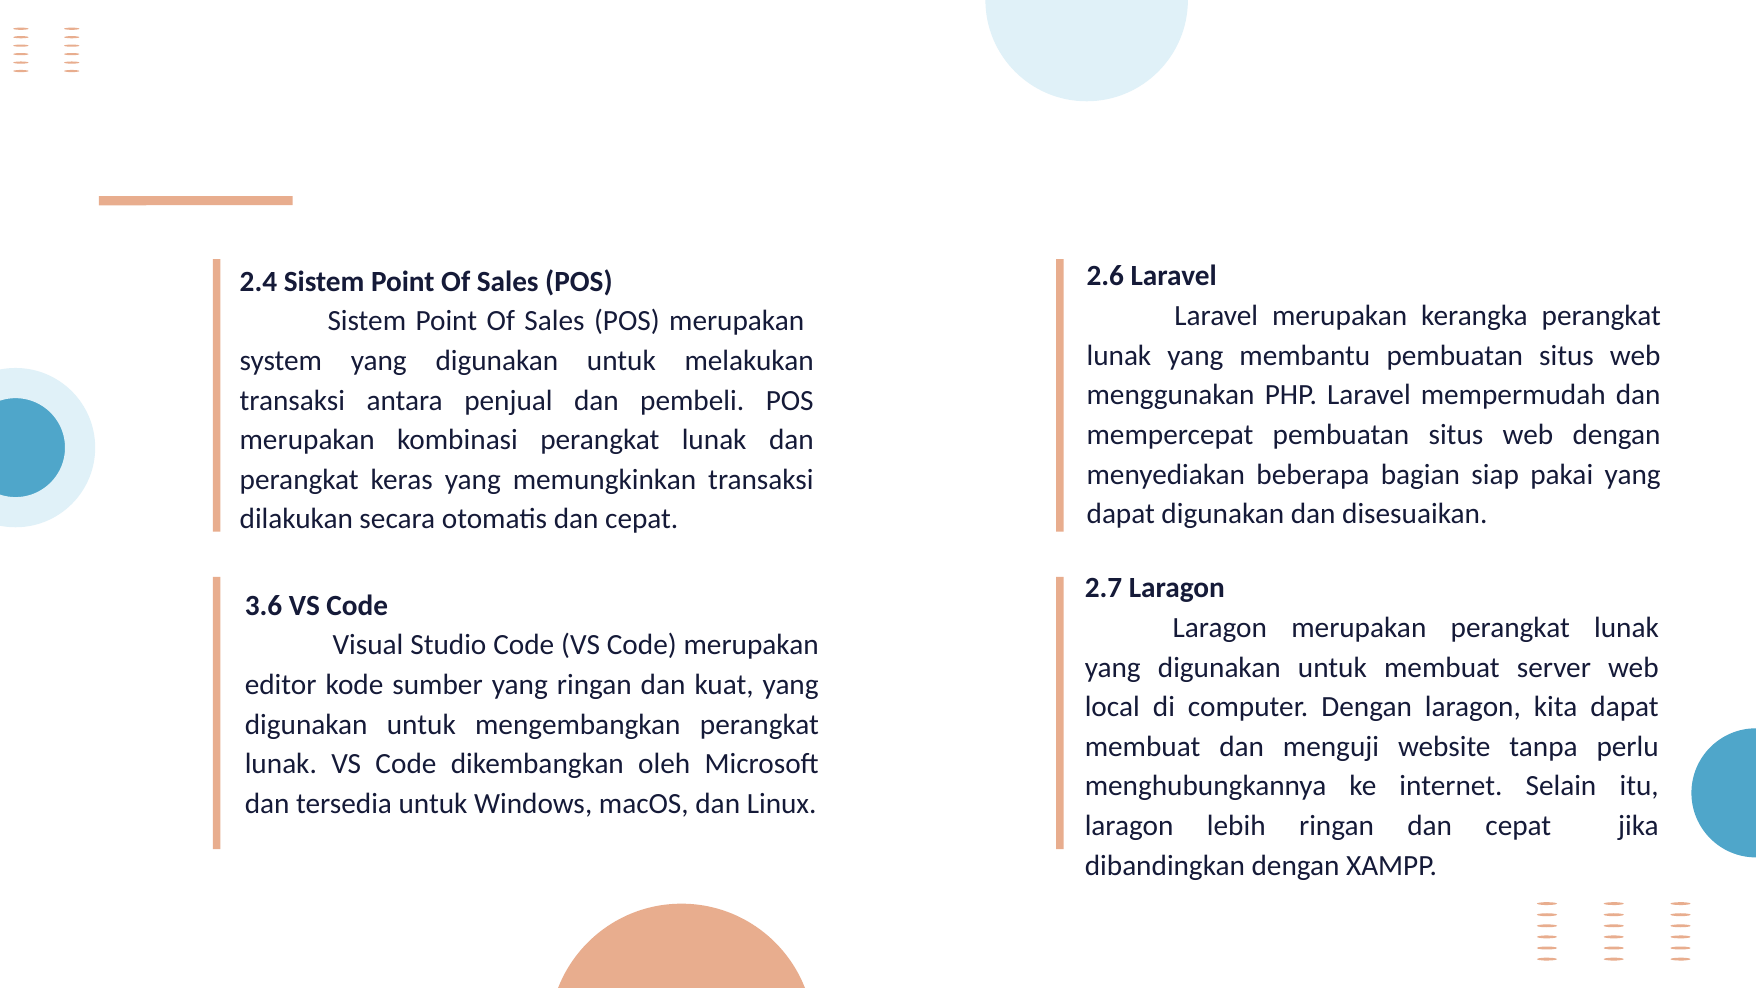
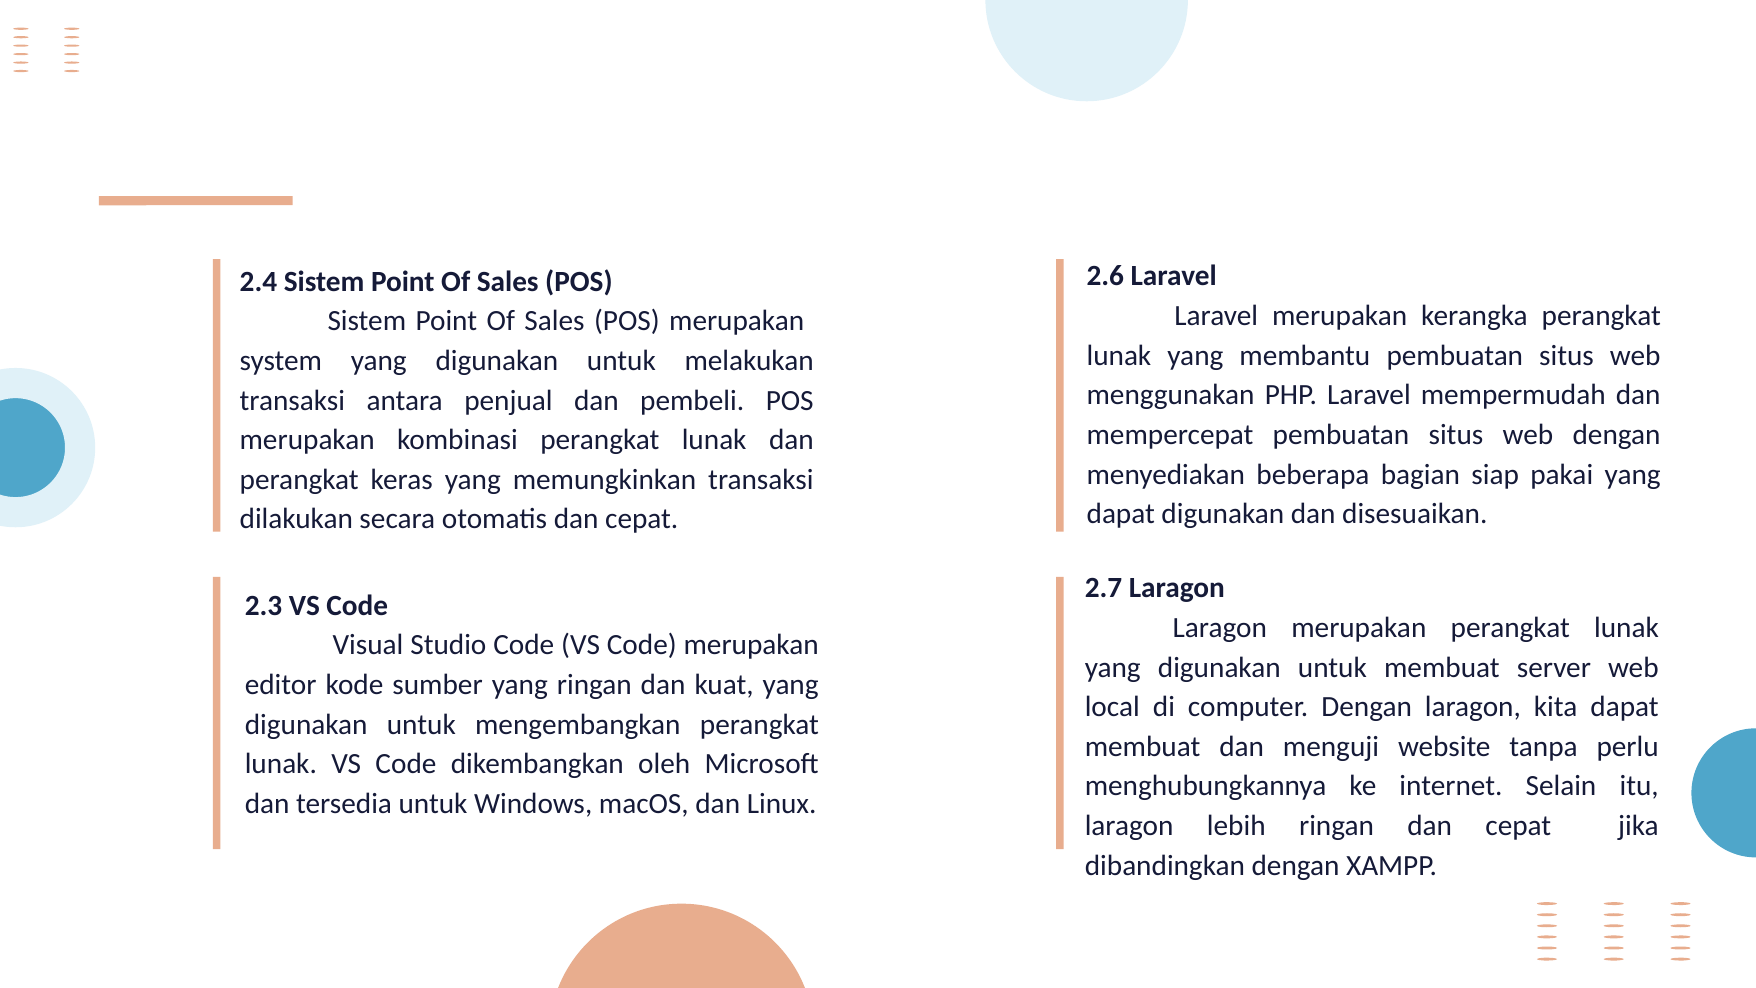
3.6: 3.6 -> 2.3 (264, 605)
